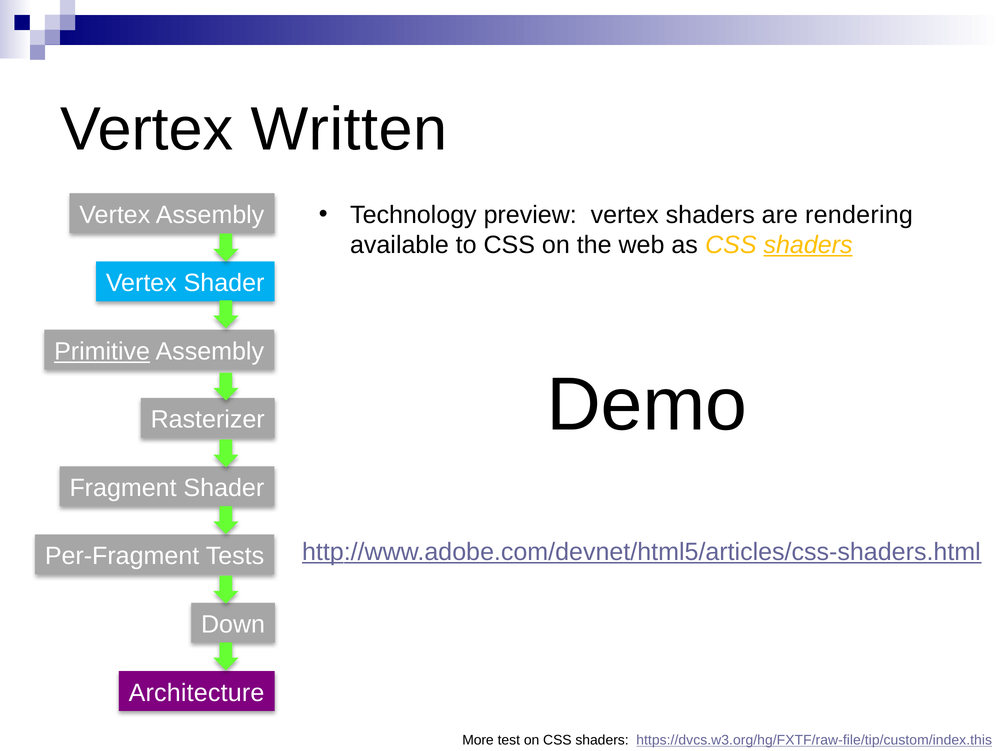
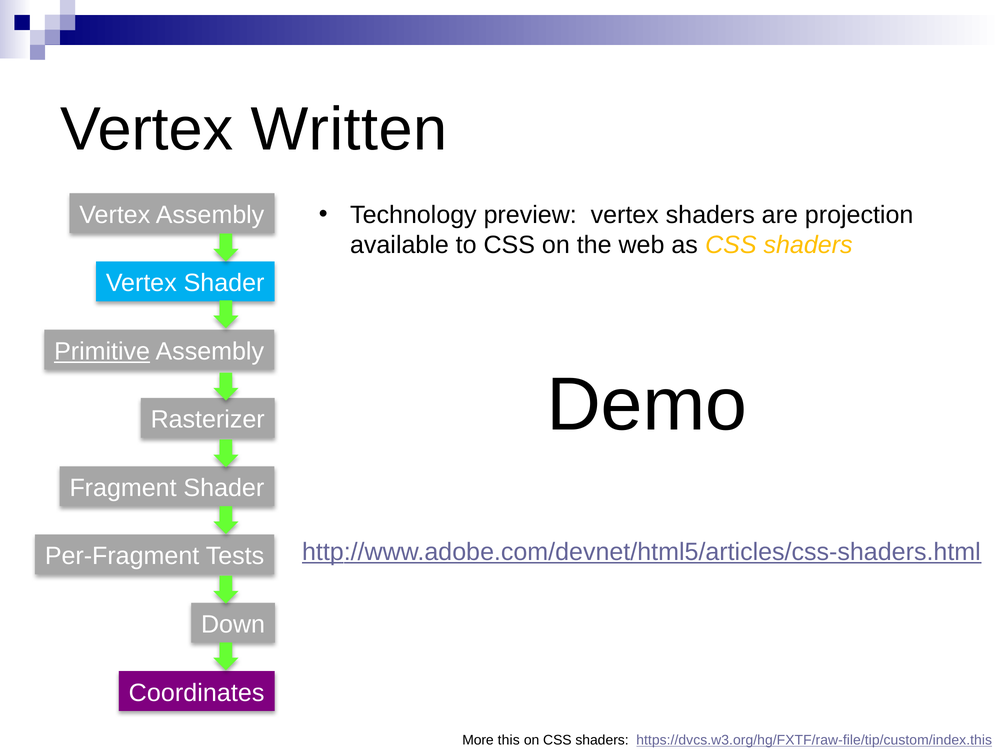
rendering: rendering -> projection (859, 215)
shaders underline: present -> none (808, 245)
Architecture: Architecture -> Coordinates (197, 693)
test: test -> this (509, 741)
